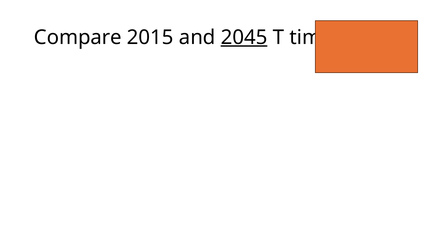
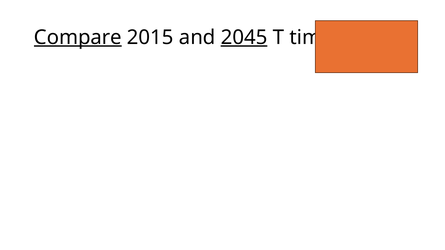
Compare underline: none -> present (78, 37)
